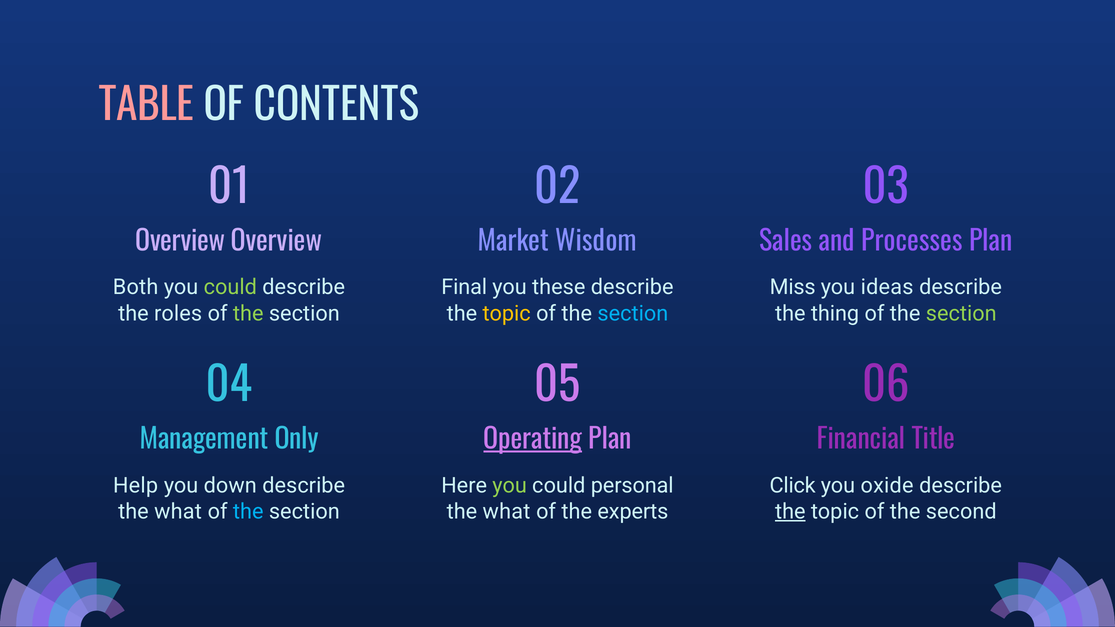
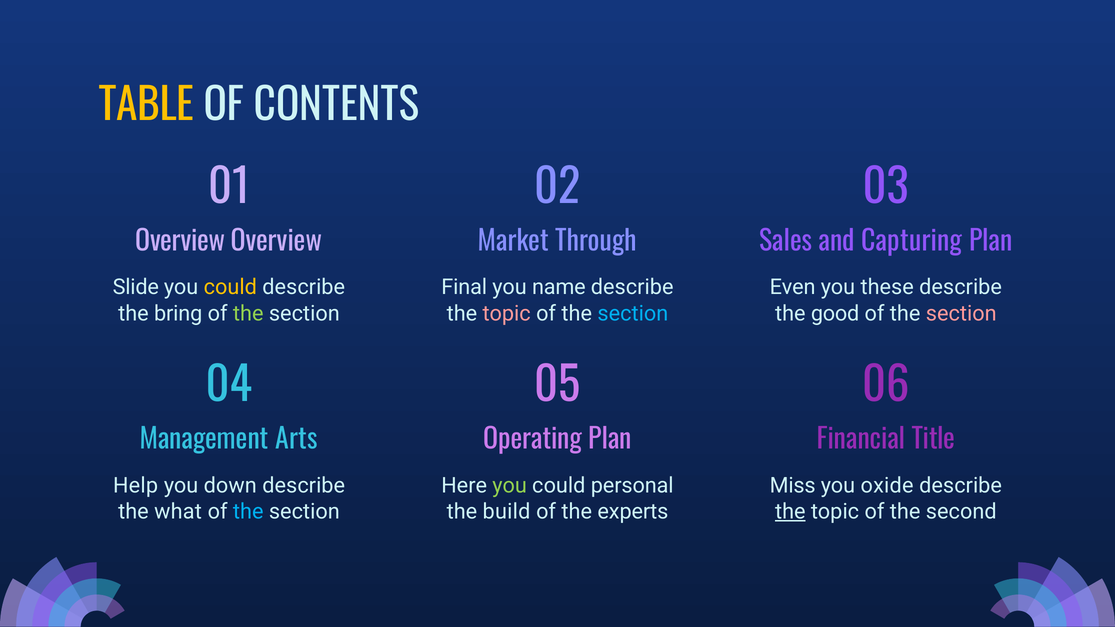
TABLE colour: pink -> yellow (147, 106)
Wisdom: Wisdom -> Through (596, 242)
Processes: Processes -> Capturing (912, 242)
Both: Both -> Slide (136, 287)
could colour: light green -> yellow (230, 287)
these: these -> name (559, 287)
Miss: Miss -> Even (793, 287)
ideas: ideas -> these (887, 287)
roles: roles -> bring (178, 313)
topic colour: yellow -> pink (507, 313)
thing: thing -> good (835, 313)
section colour: light green -> pink (961, 313)
Only: Only -> Arts (296, 440)
Operating underline: present -> none (533, 440)
Click: Click -> Miss (793, 486)
what: what -> build (506, 512)
